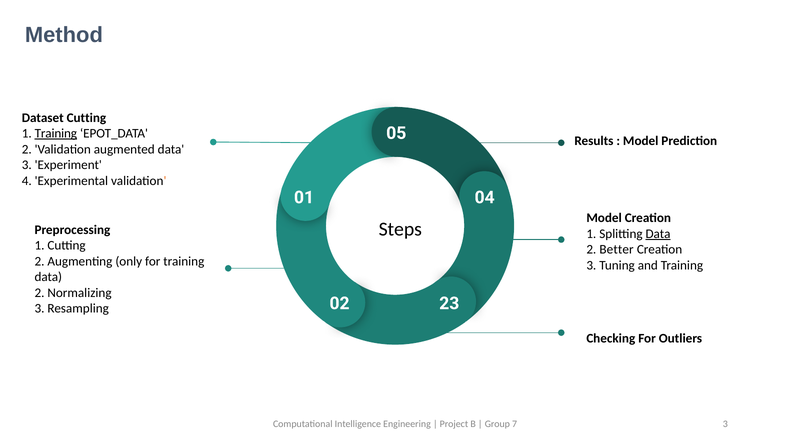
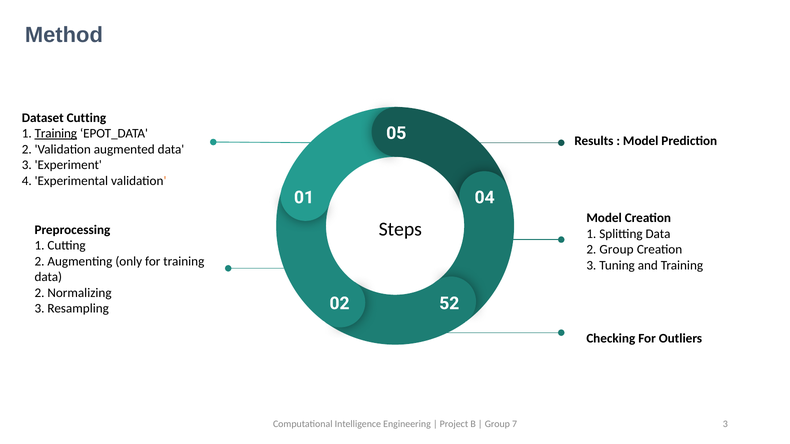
Data underline: present -> none (658, 234)
2 Better: Better -> Group (617, 250)
23: 23 -> 52 (449, 304)
